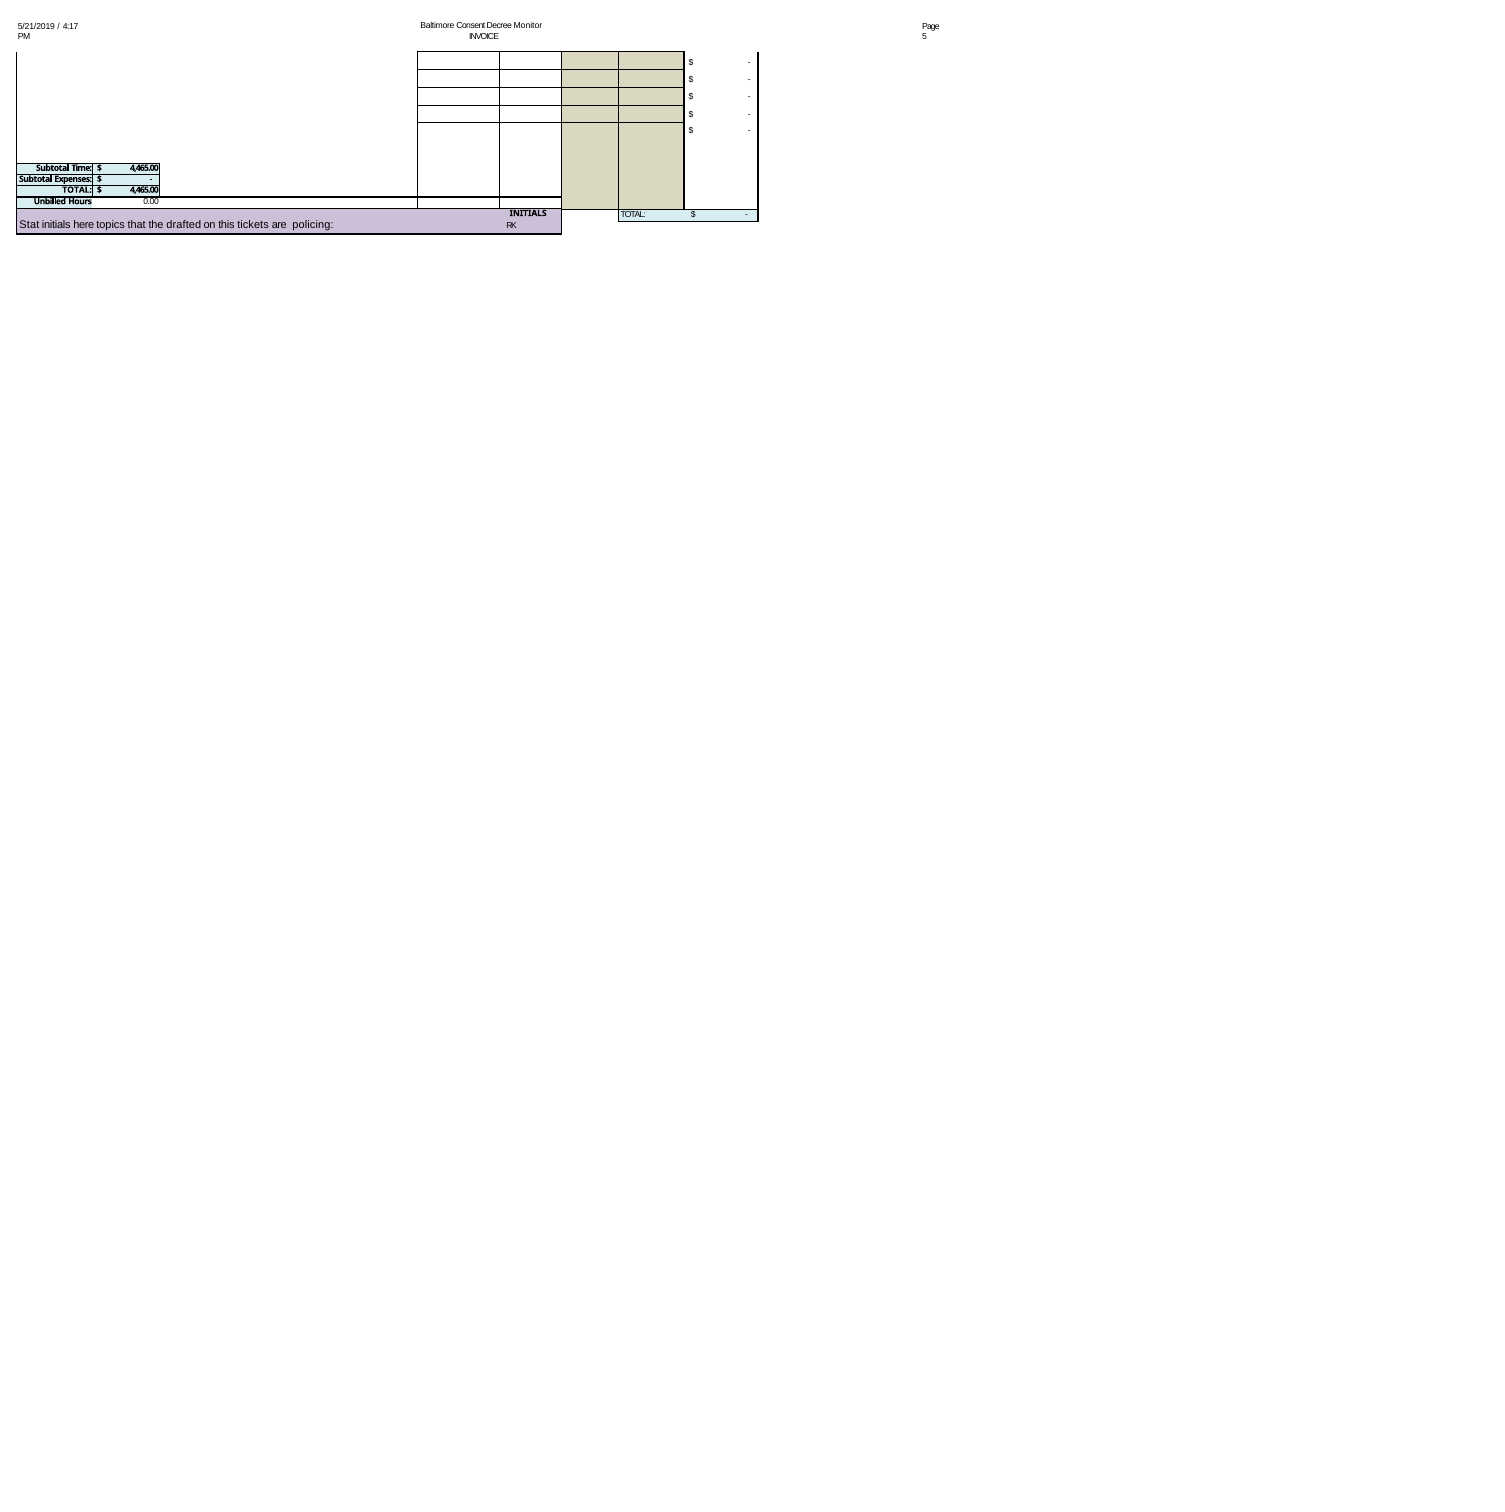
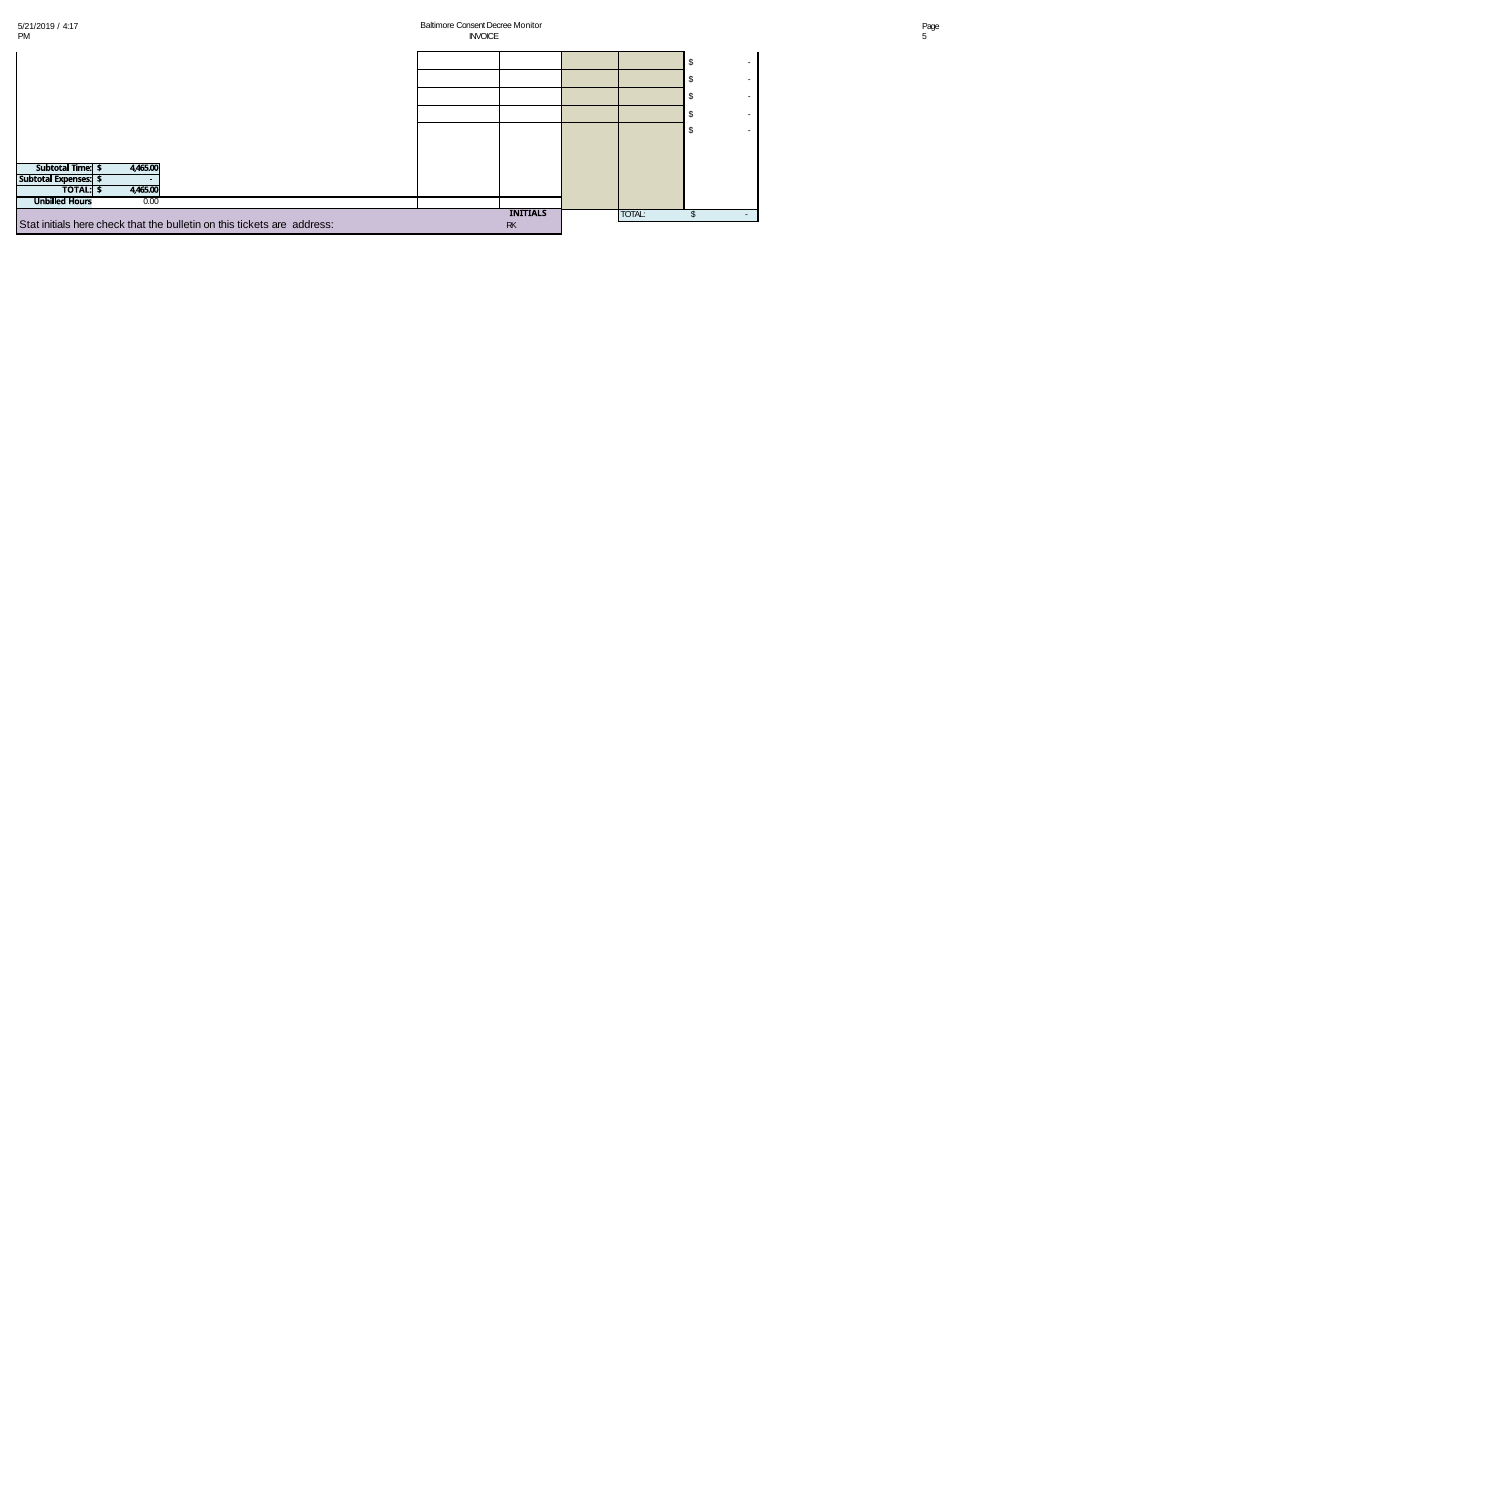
topics: topics -> check (111, 225)
drafted: drafted -> bulletin (184, 225)
policing: policing -> address (313, 225)
